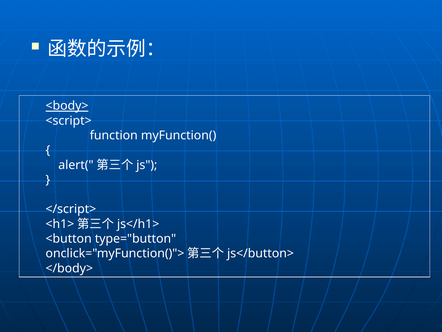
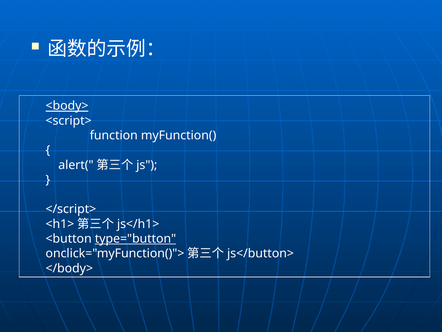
type="button underline: none -> present (136, 238)
